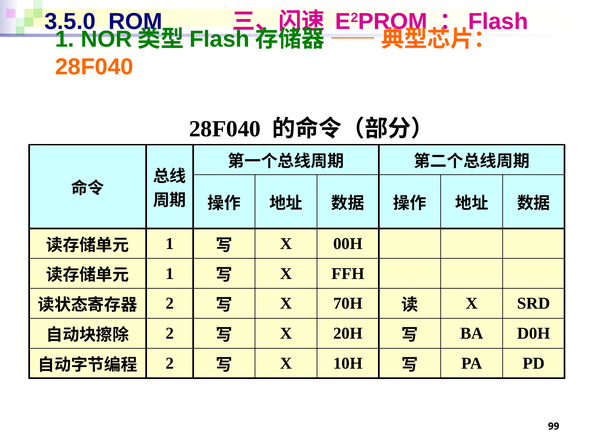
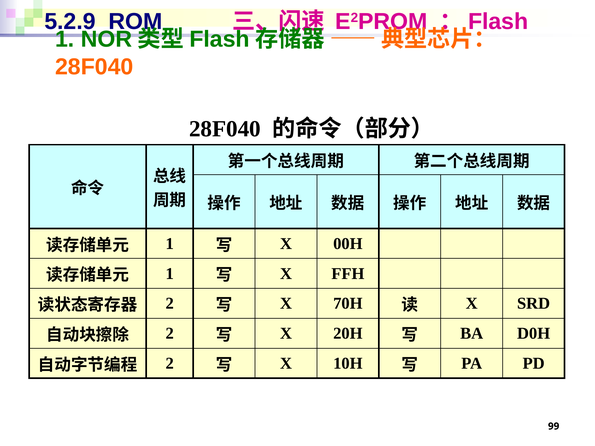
3.5.0: 3.5.0 -> 5.2.9 (70, 22)
